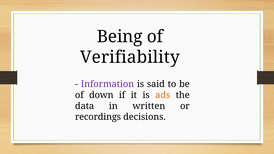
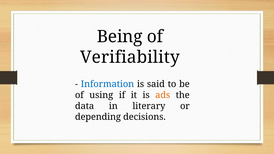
Information colour: purple -> blue (107, 84)
down: down -> using (101, 95)
written: written -> literary (149, 106)
recordings: recordings -> depending (98, 117)
